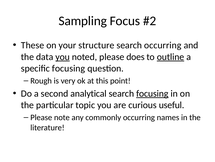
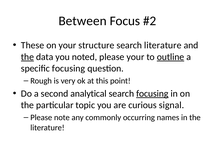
Sampling: Sampling -> Between (83, 21)
search occurring: occurring -> literature (163, 45)
the underline: none -> present (27, 57)
you underline: present -> none (63, 57)
please does: does -> your (135, 57)
useful: useful -> signal (171, 105)
